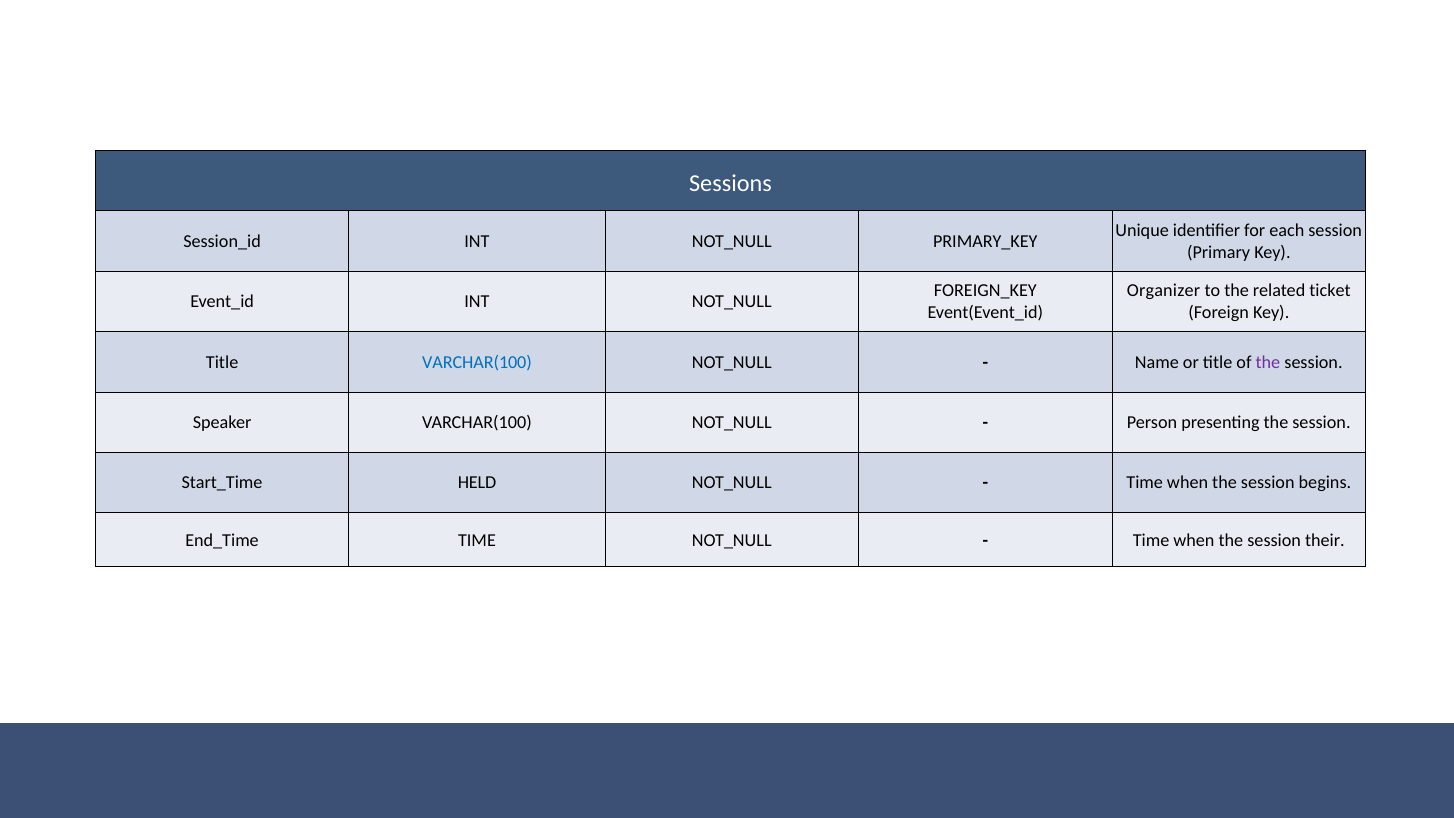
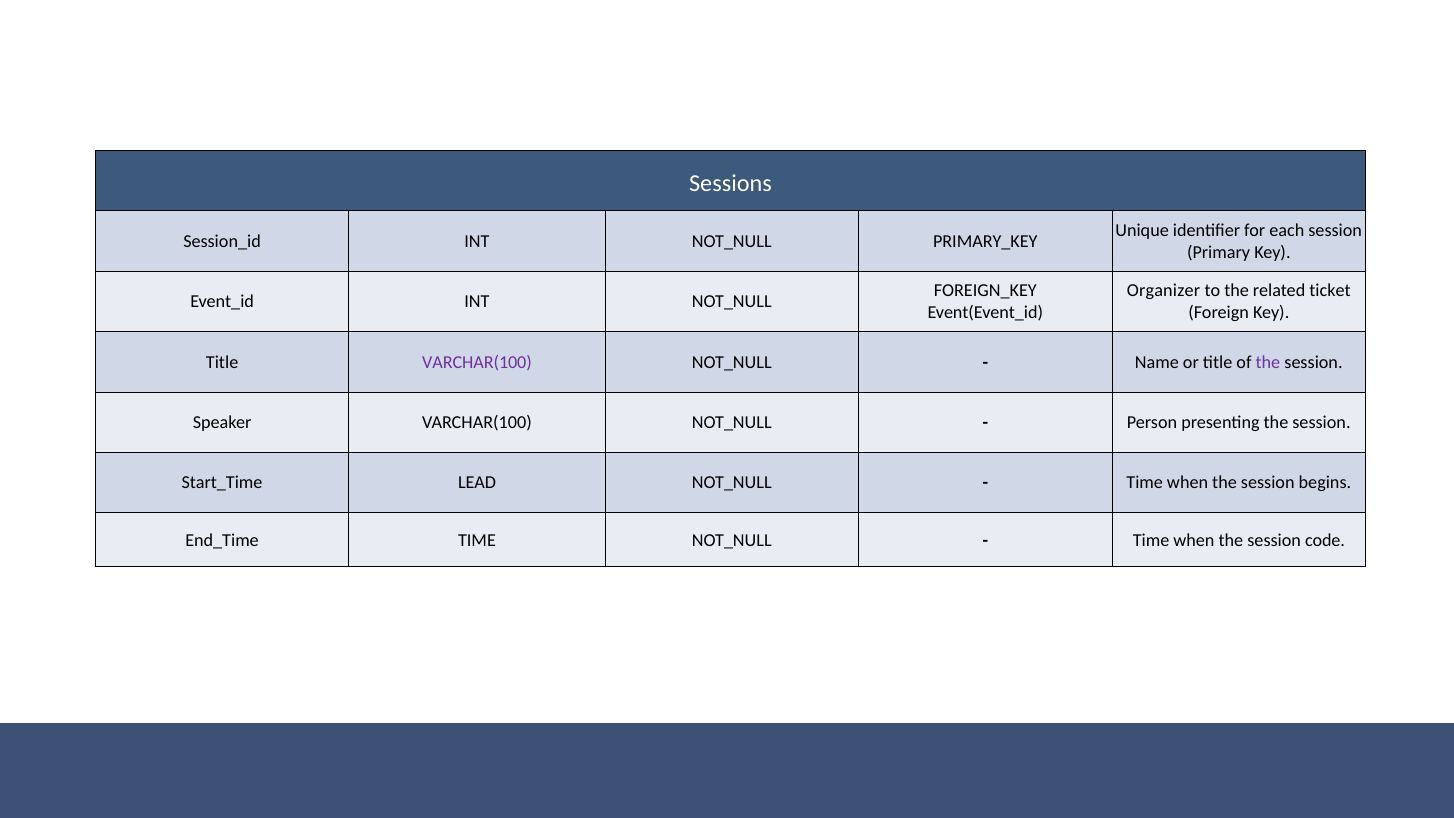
VARCHAR(100 colour: blue -> purple (477, 362)
HELD: HELD -> LEAD (477, 483)
their: their -> code (1325, 540)
